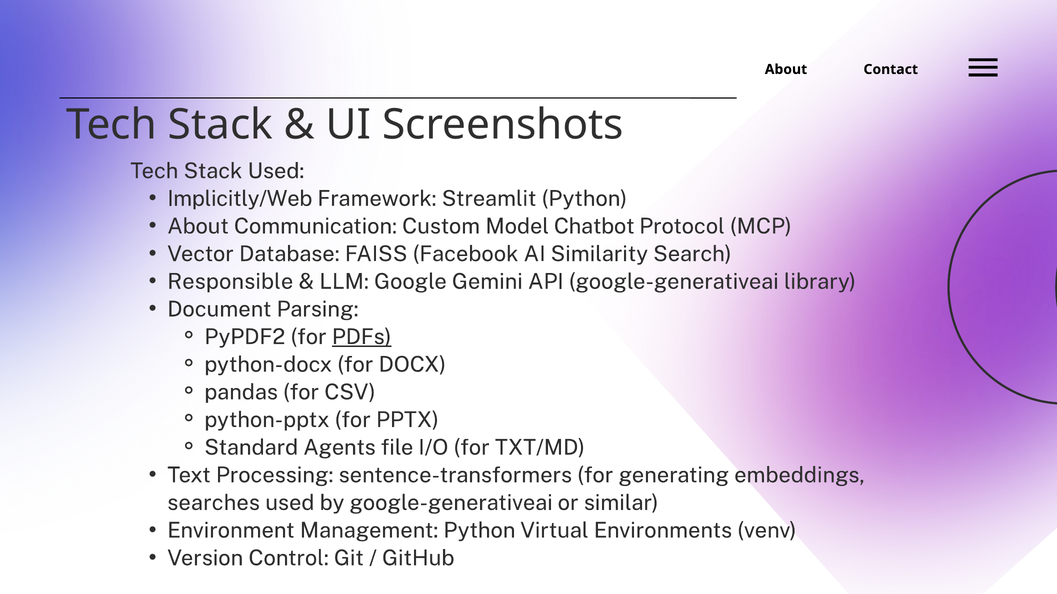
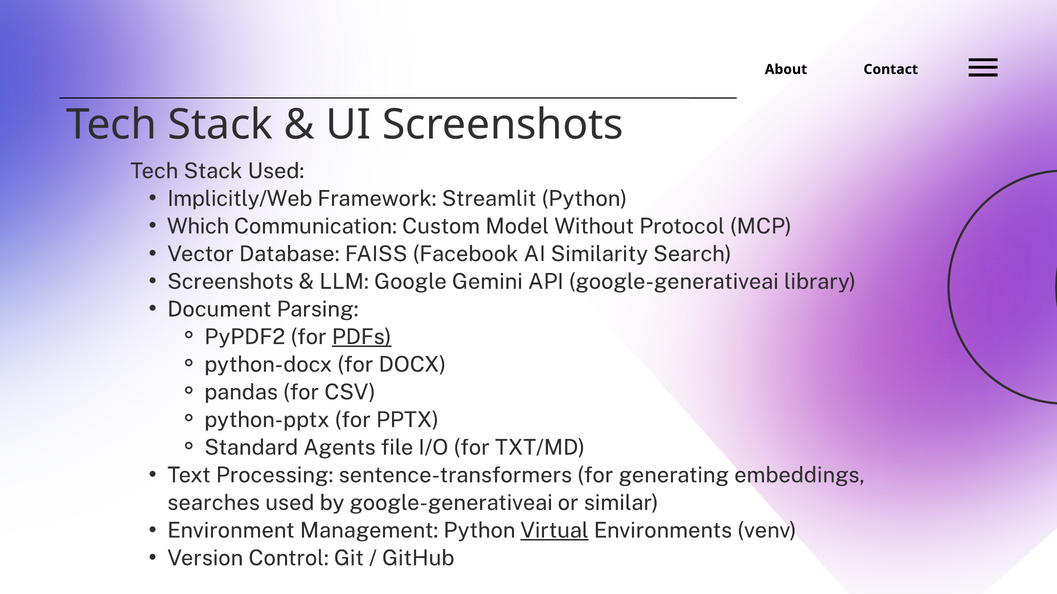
About: About -> Which (198, 227)
Chatbot: Chatbot -> Without (594, 227)
Responsible: Responsible -> Screenshots (230, 282)
Virtual underline: none -> present (554, 531)
